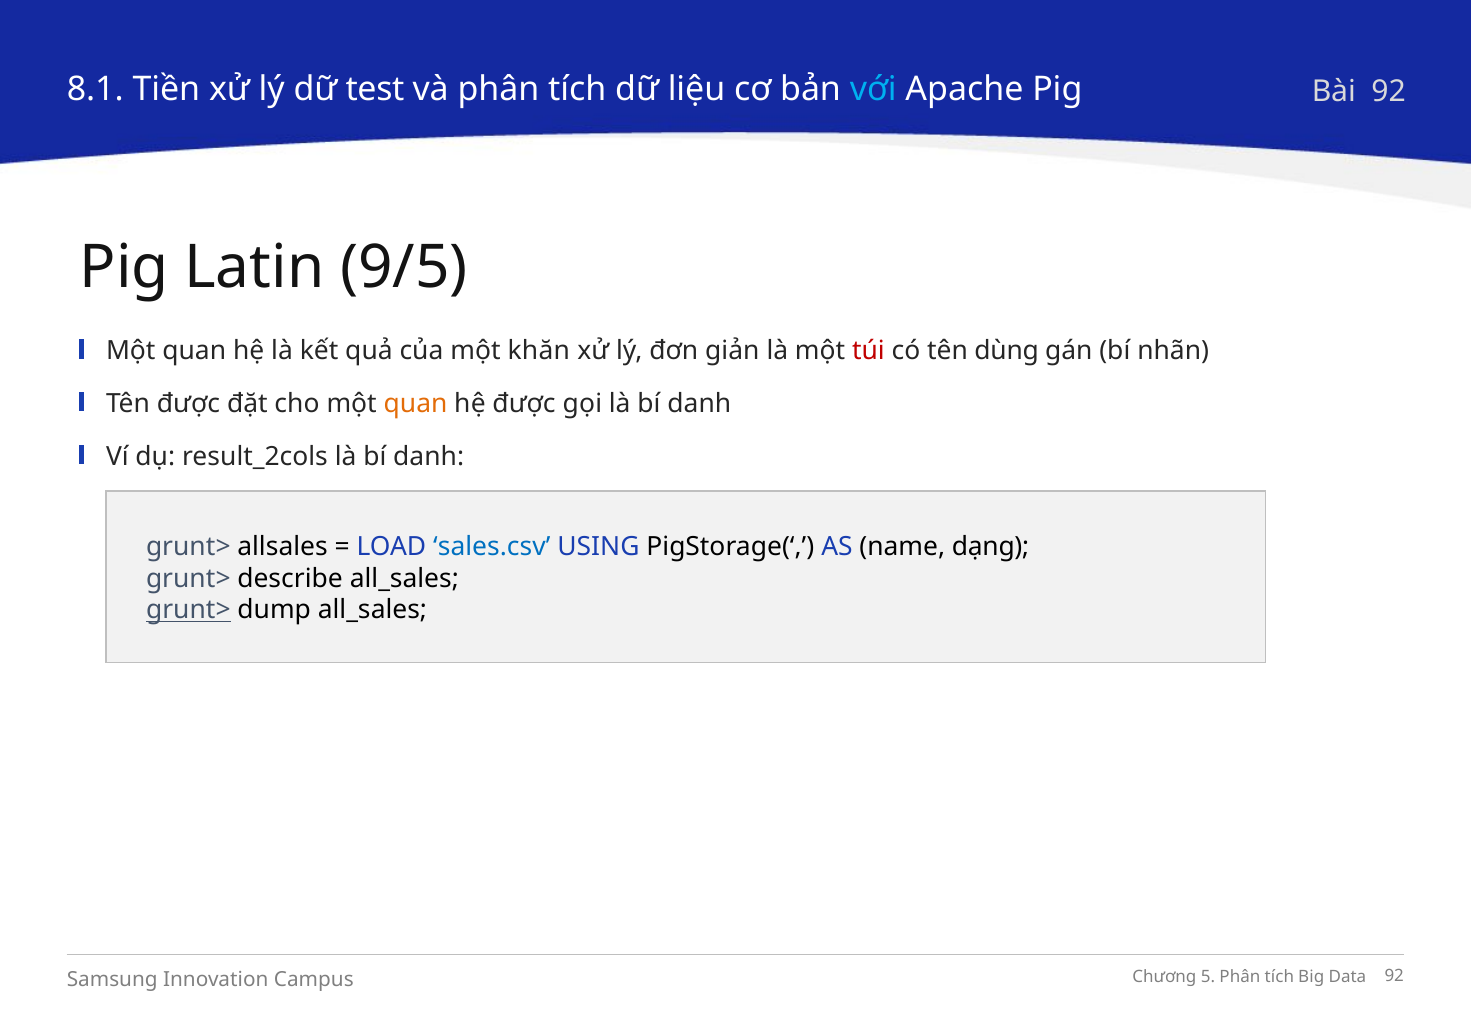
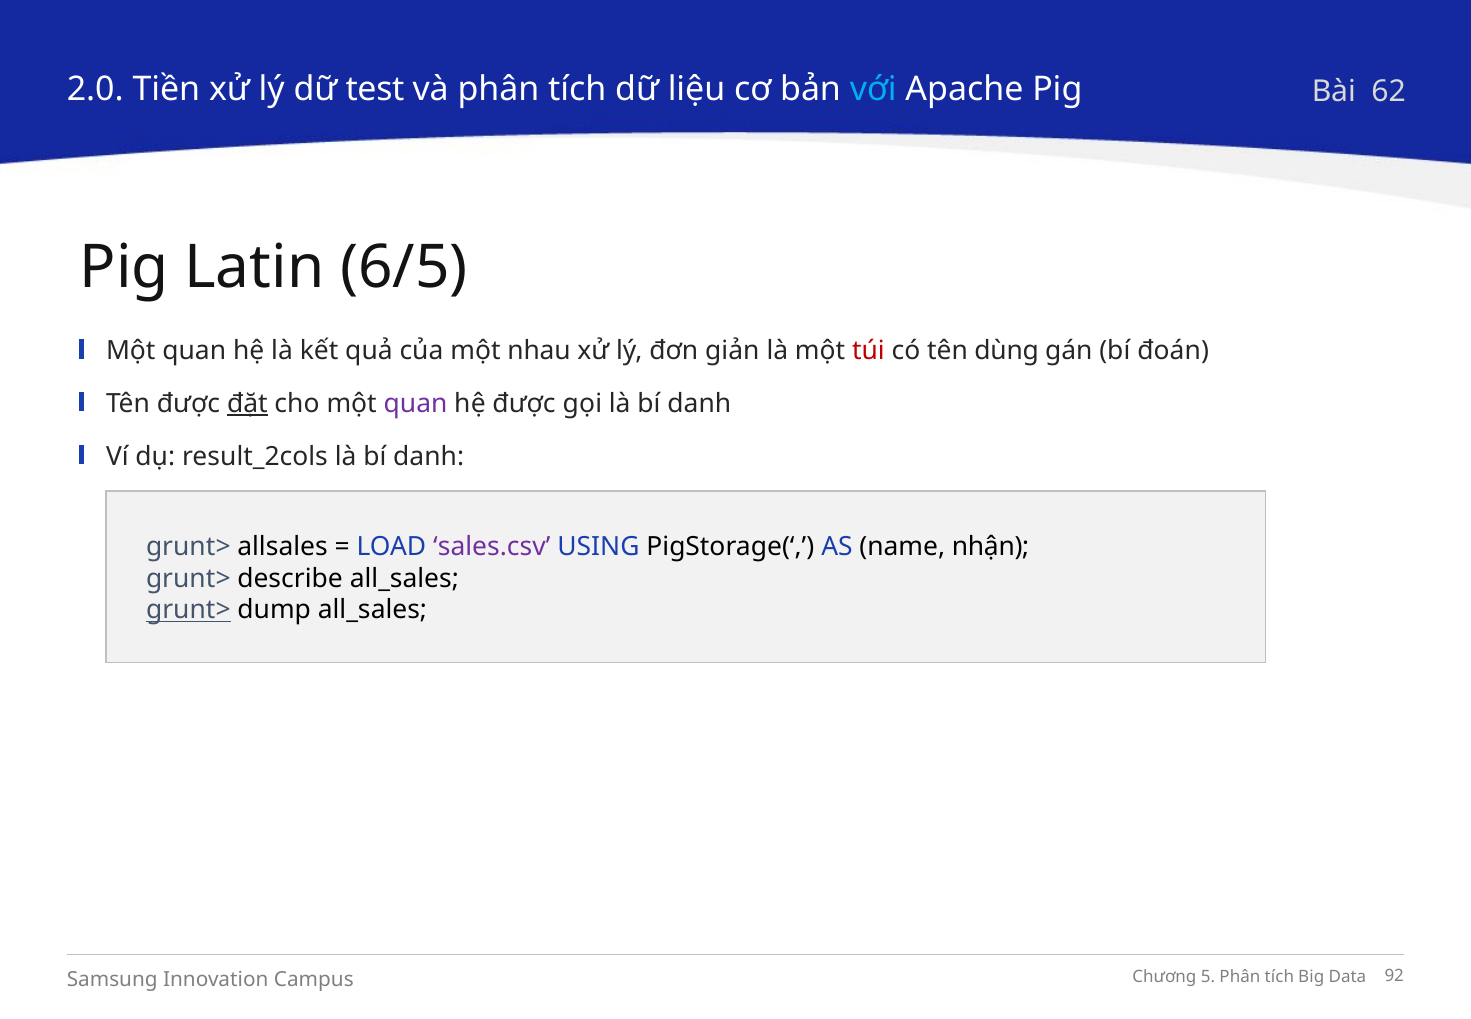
8.1: 8.1 -> 2.0 (95, 89)
Bài 92: 92 -> 62 (1389, 92)
9/5: 9/5 -> 6/5 (404, 267)
khăn: khăn -> nhau (539, 351)
nhãn: nhãn -> đoán (1173, 351)
đặt underline: none -> present (247, 403)
quan colour: orange -> purple (416, 403)
sales.csv colour: blue -> purple (492, 546)
dạng: dạng -> nhận (991, 546)
